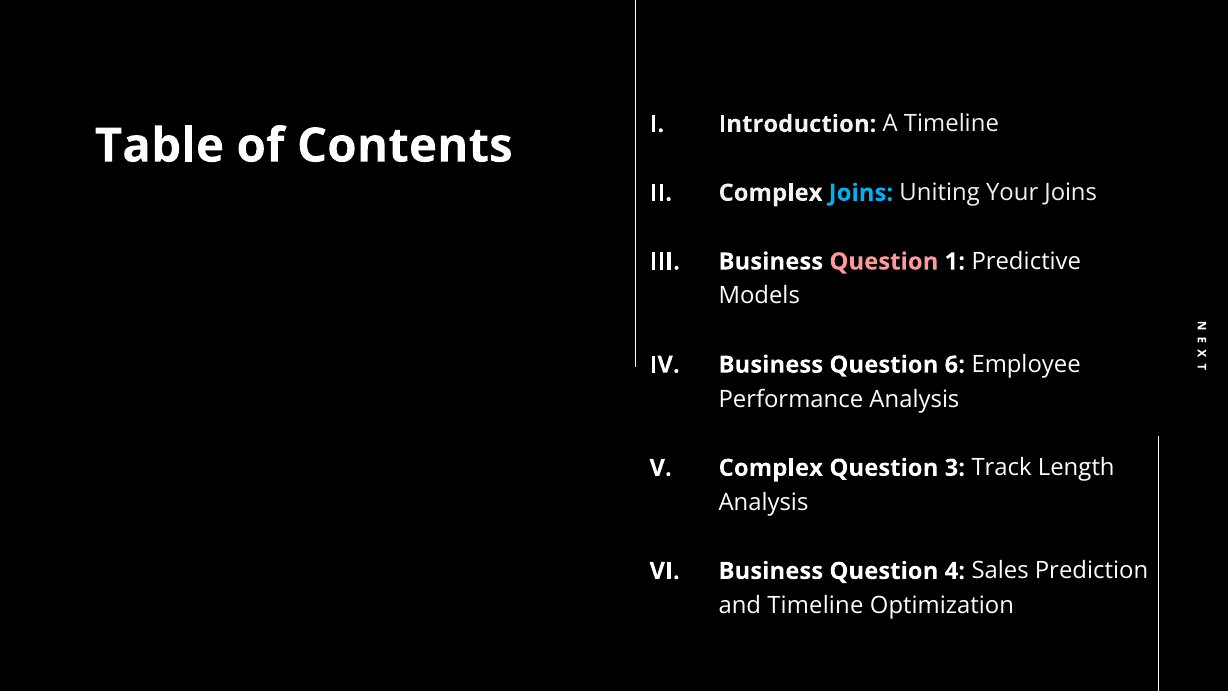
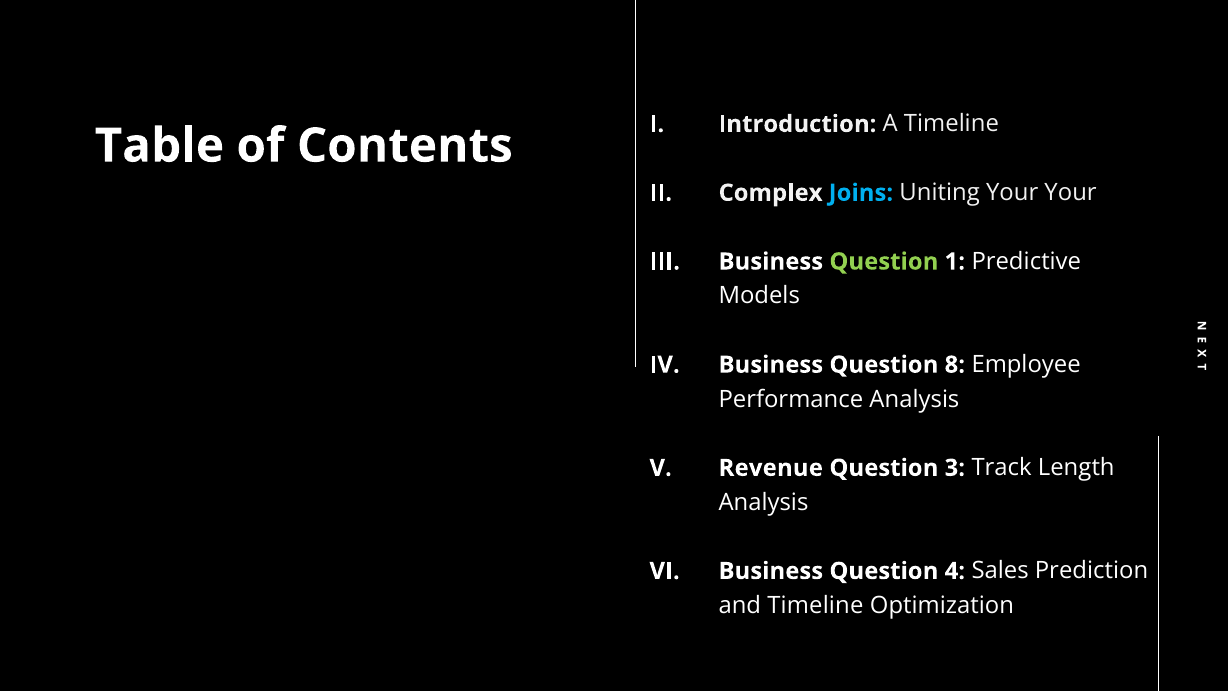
Your Joins: Joins -> Your (1071, 193)
Question colour: pink -> light green (884, 262)
6: 6 -> 8 (955, 365)
Complex: Complex -> Revenue (771, 468)
